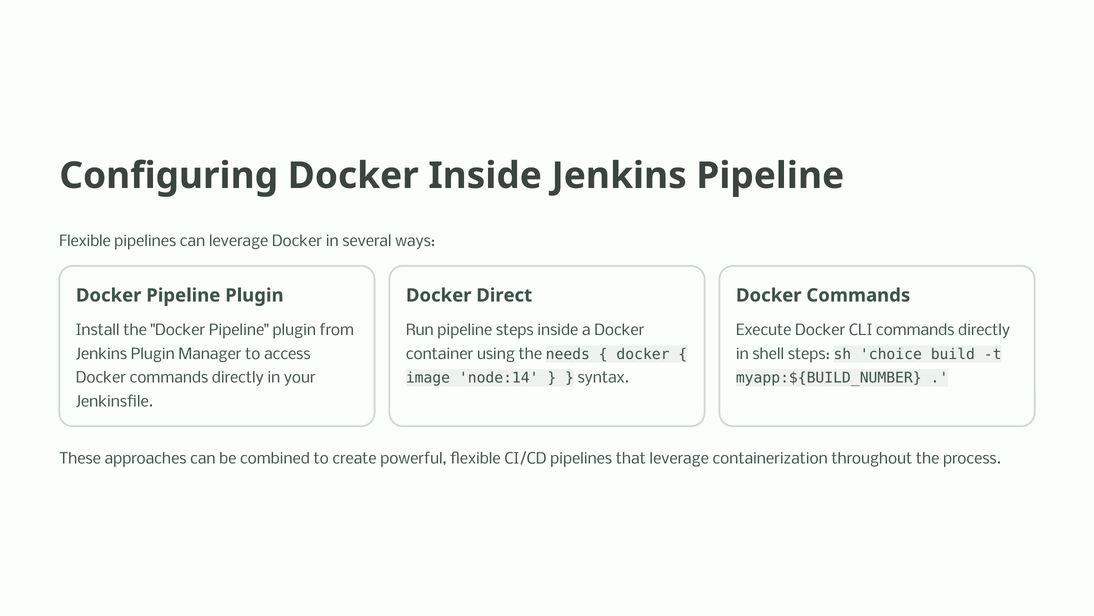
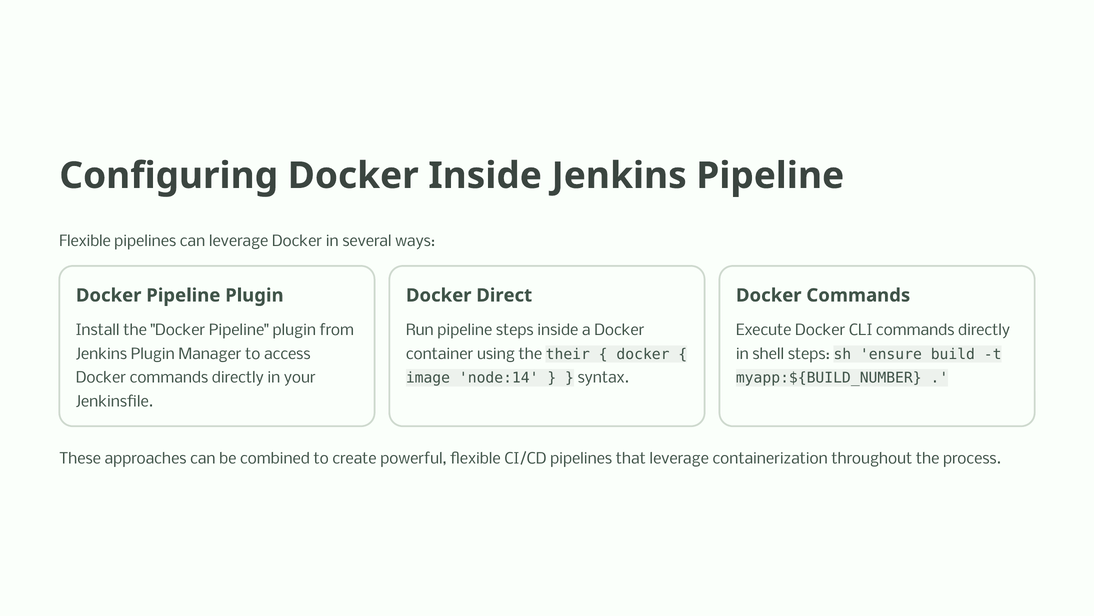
needs: needs -> their (568, 354)
choice: choice -> ensure (891, 354)
